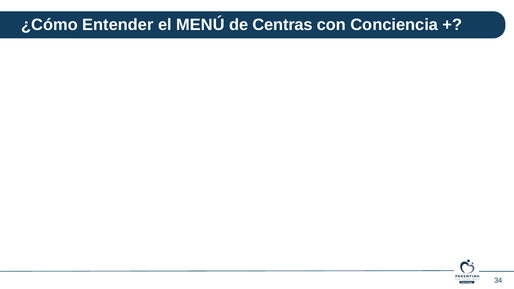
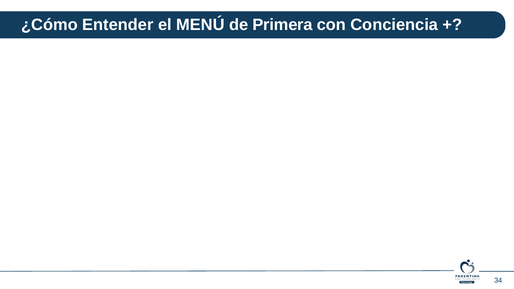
Centras: Centras -> Primera (283, 25)
